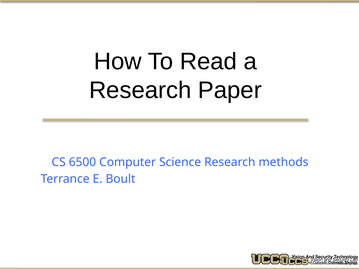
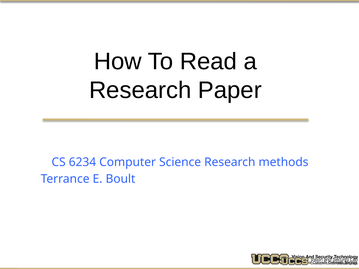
6500: 6500 -> 6234 (82, 162)
